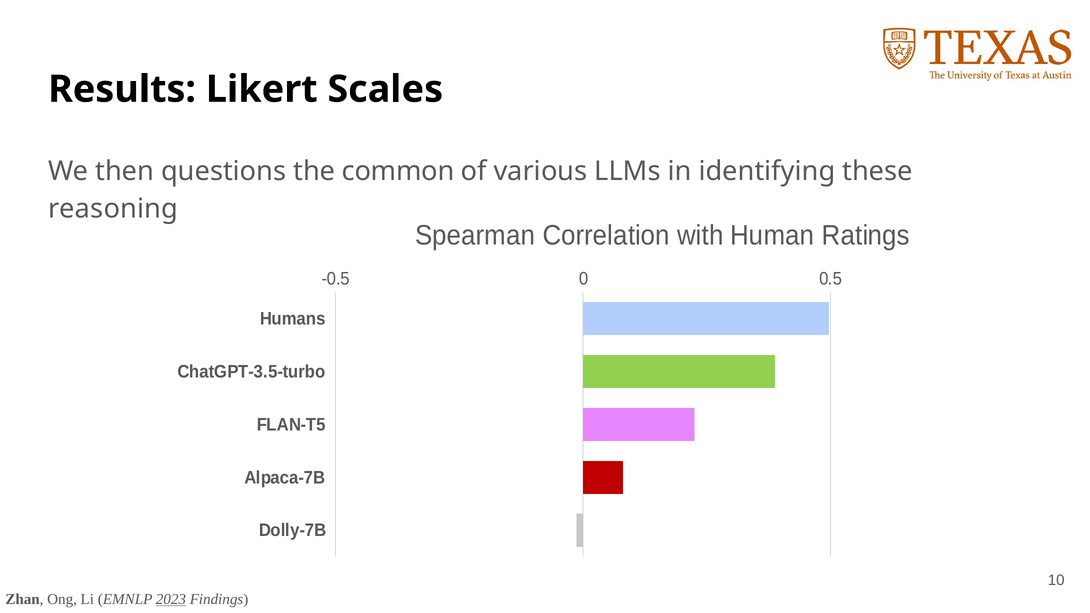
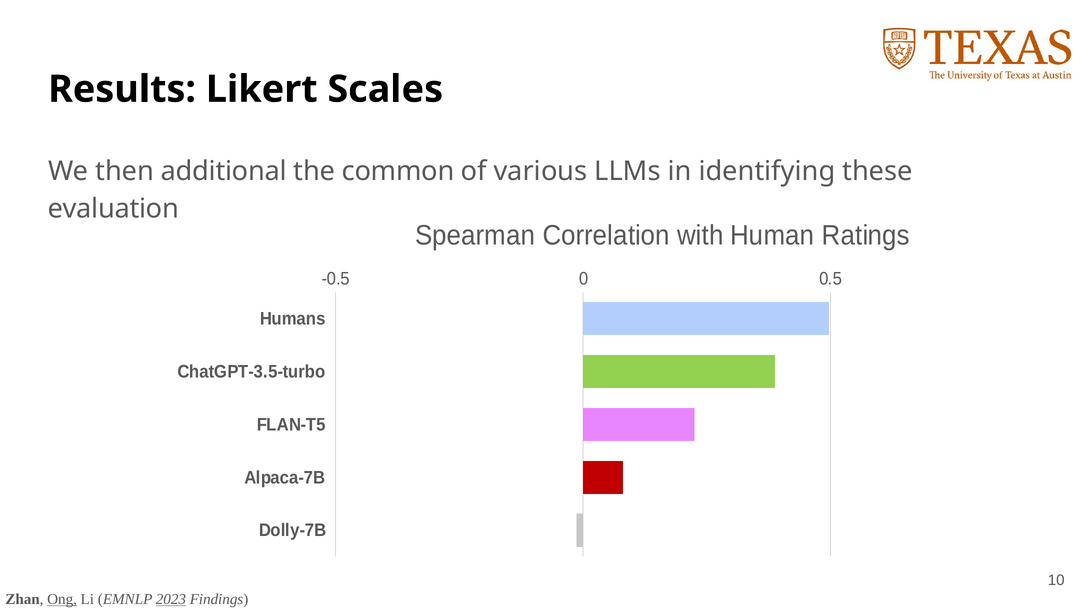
questions: questions -> additional (224, 171)
reasoning: reasoning -> evaluation (113, 209)
Ong underline: none -> present (62, 599)
